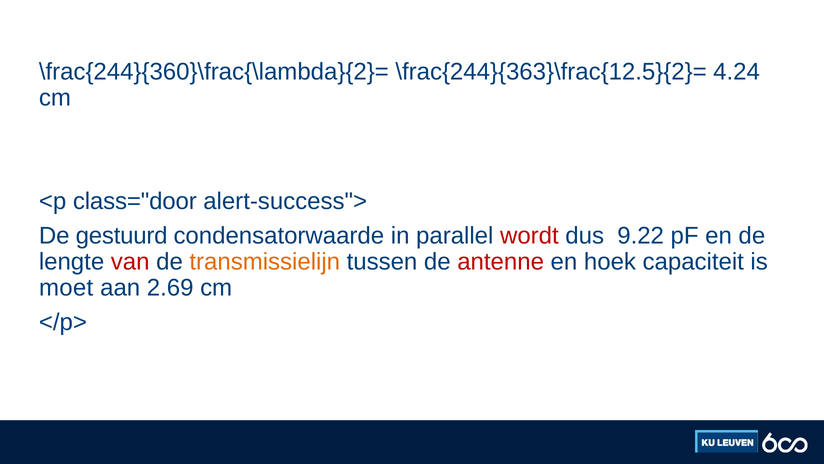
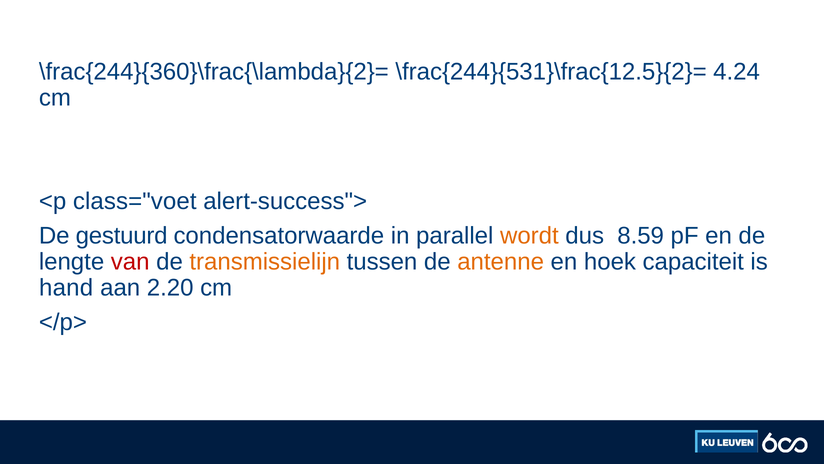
\frac{244}{363}\frac{12.5}{2}=: \frac{244}{363}\frac{12.5}{2}= -> \frac{244}{531}\frac{12.5}{2}= (551, 72)
class="door: class="door -> class="voet (135, 201)
wordt colour: red -> orange (529, 236)
9.22: 9.22 -> 8.59 (641, 236)
antenne colour: red -> orange (501, 262)
moet: moet -> hand (66, 288)
2.69: 2.69 -> 2.20 (170, 288)
